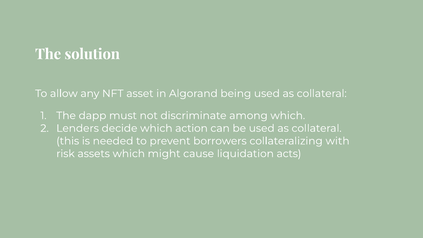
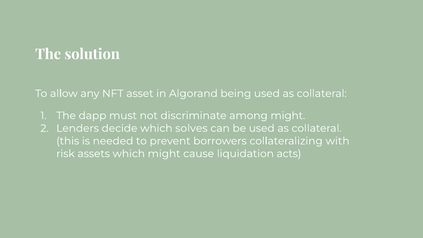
among which: which -> might (288, 116)
action: action -> solves (191, 128)
